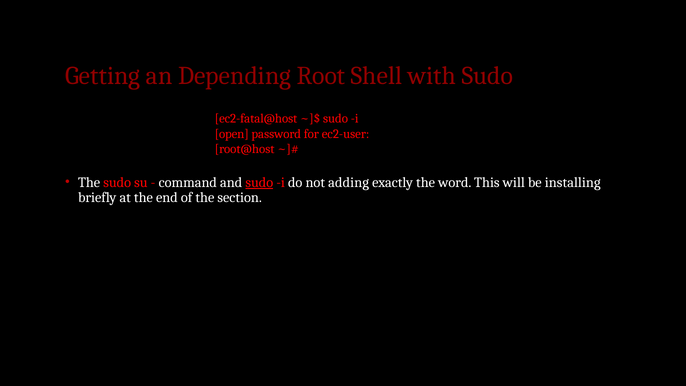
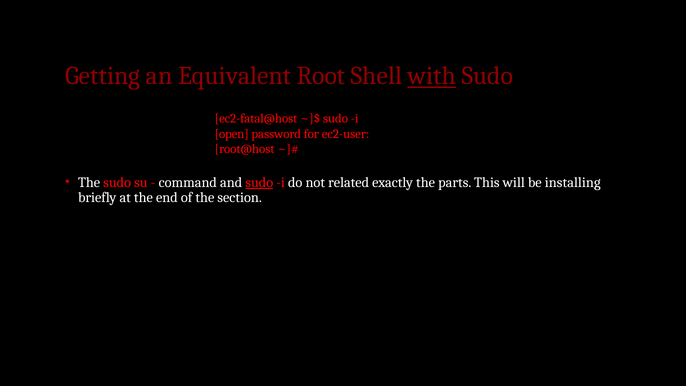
Depending: Depending -> Equivalent (235, 76)
with underline: none -> present (432, 76)
adding: adding -> related (349, 182)
word: word -> parts (455, 182)
